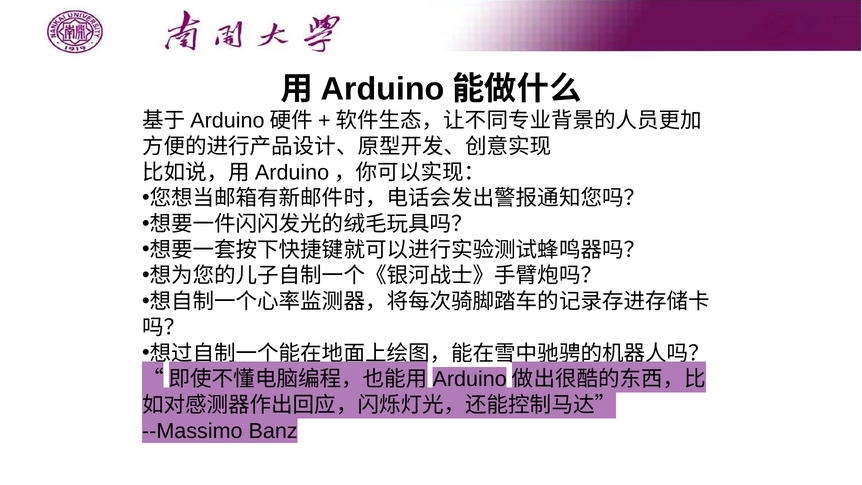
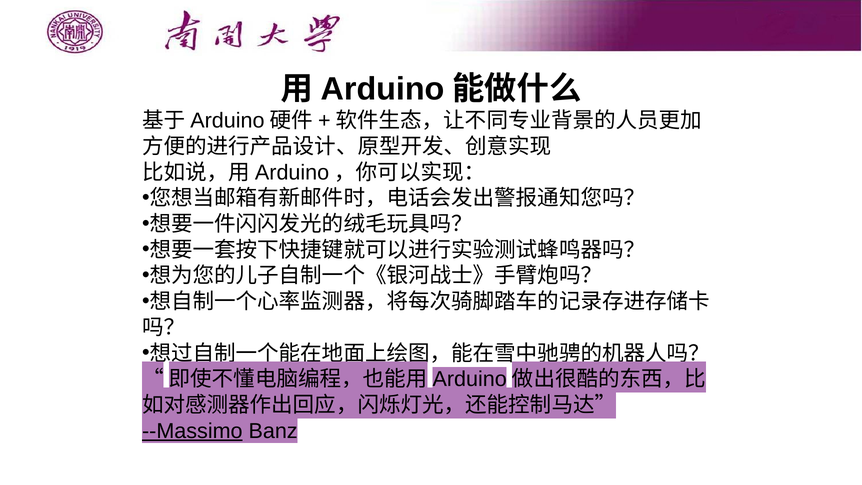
--Massimo underline: none -> present (192, 431)
